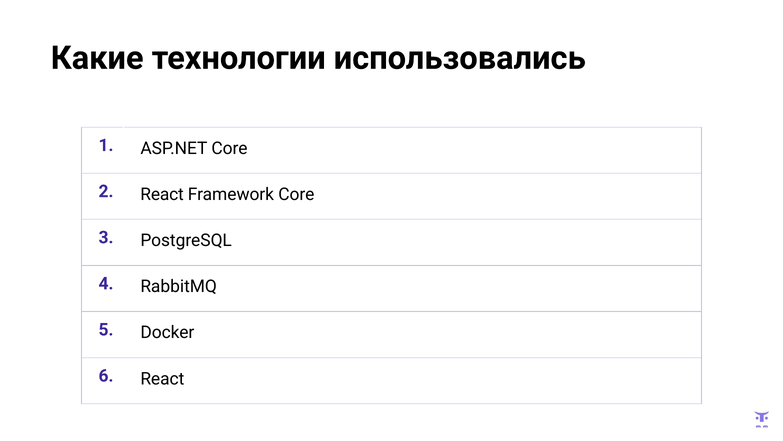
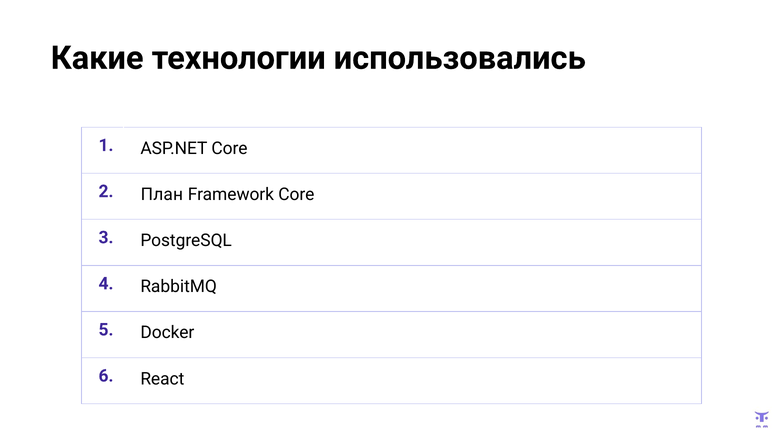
2 React: React -> План (162, 194)
